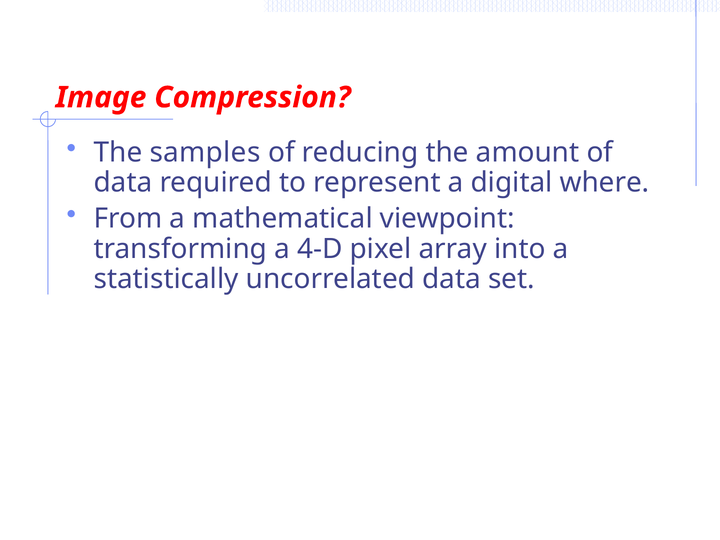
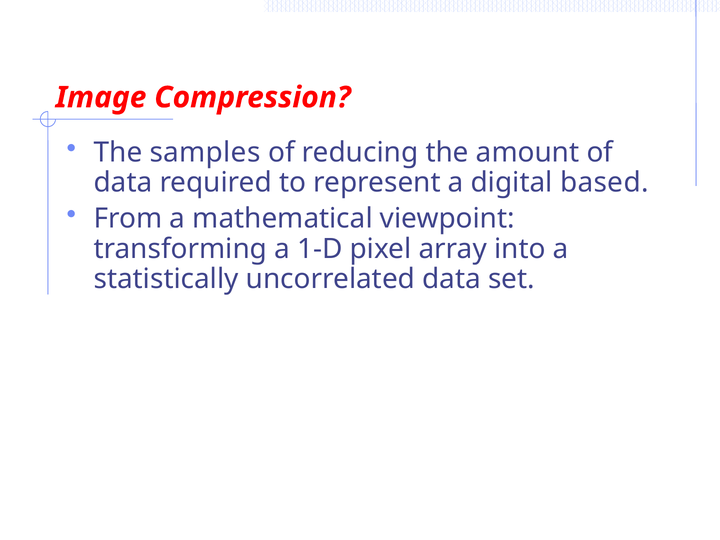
where: where -> based (604, 183)
4-D: 4-D -> 1-D (320, 249)
